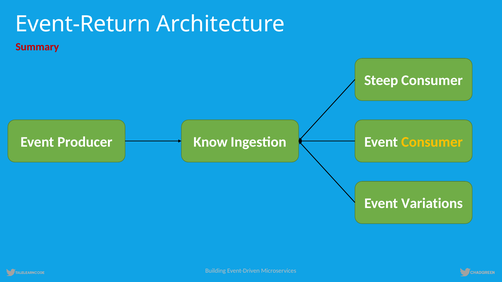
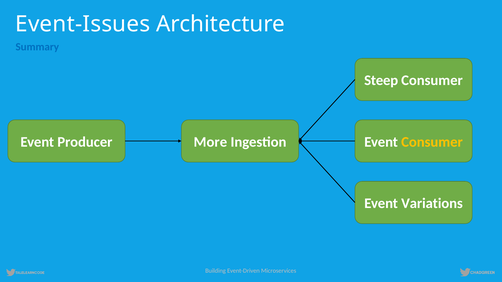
Event-Return: Event-Return -> Event-Issues (83, 24)
Summary colour: red -> blue (37, 47)
Know: Know -> More (210, 142)
